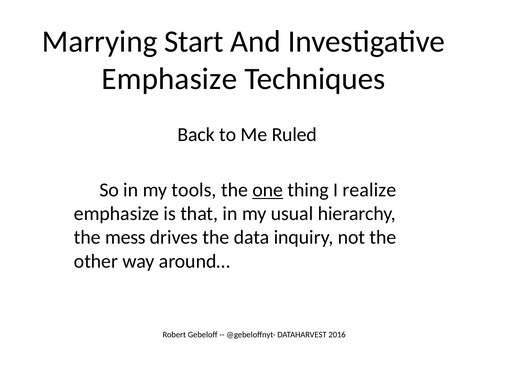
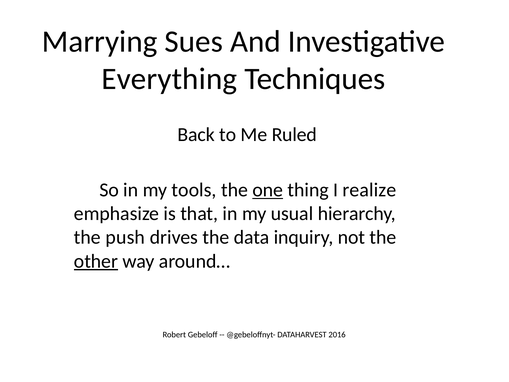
Start: Start -> Sues (194, 41)
Emphasize: Emphasize -> Everything (169, 79)
mess: mess -> push (125, 237)
other underline: none -> present (96, 261)
